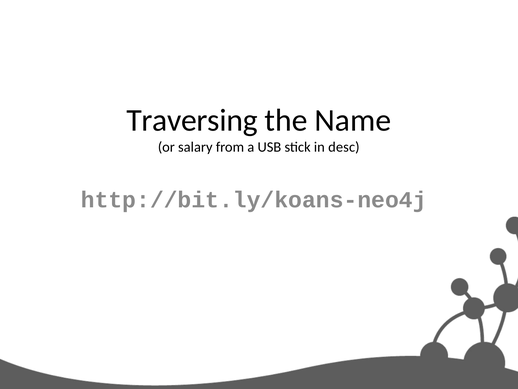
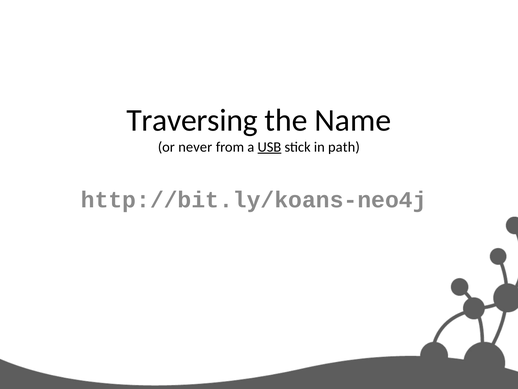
salary: salary -> never (195, 147)
USB underline: none -> present (269, 147)
desc: desc -> path (344, 147)
